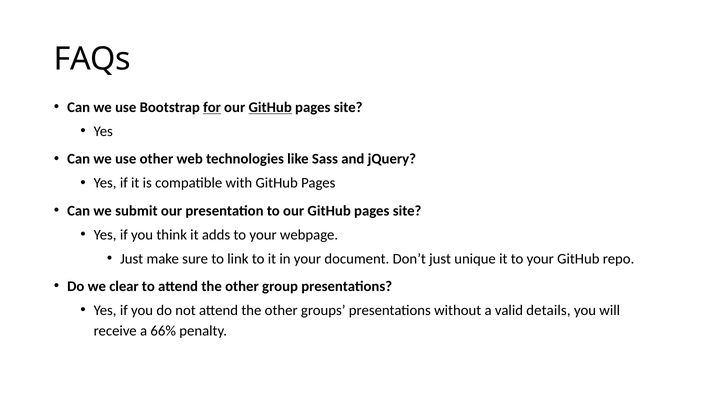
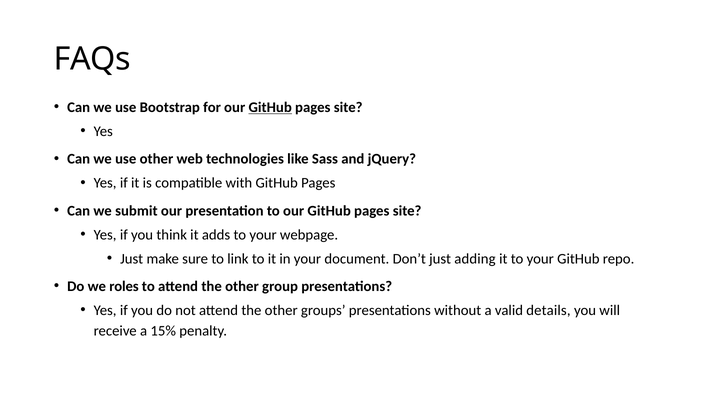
for underline: present -> none (212, 108)
unique: unique -> adding (475, 259)
clear: clear -> roles (124, 287)
66%: 66% -> 15% (163, 331)
